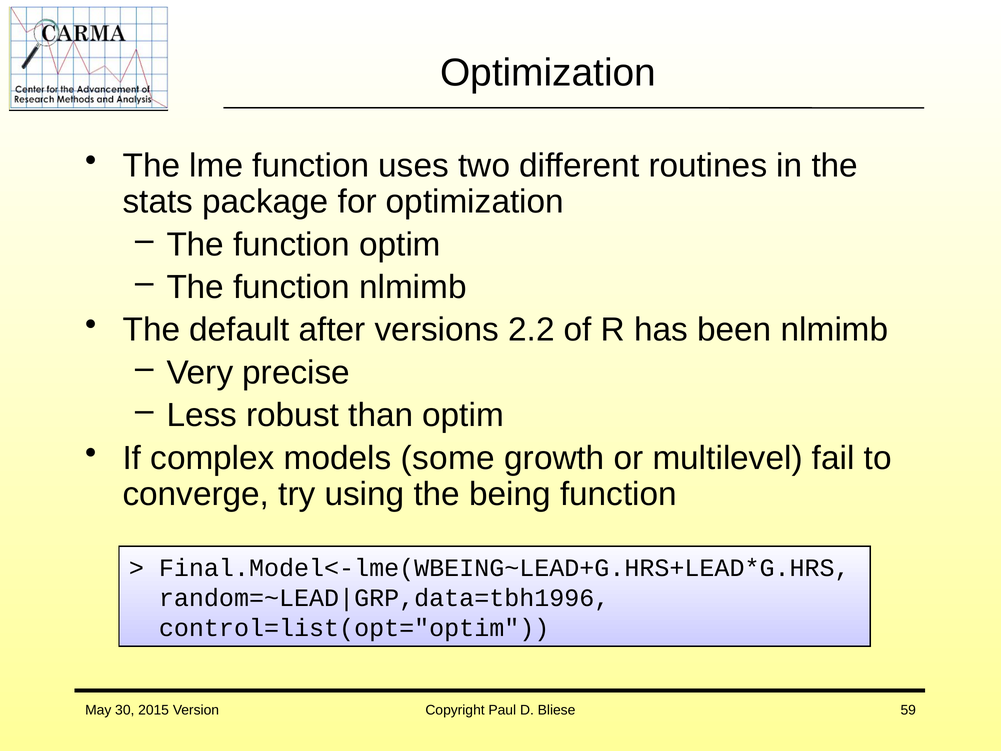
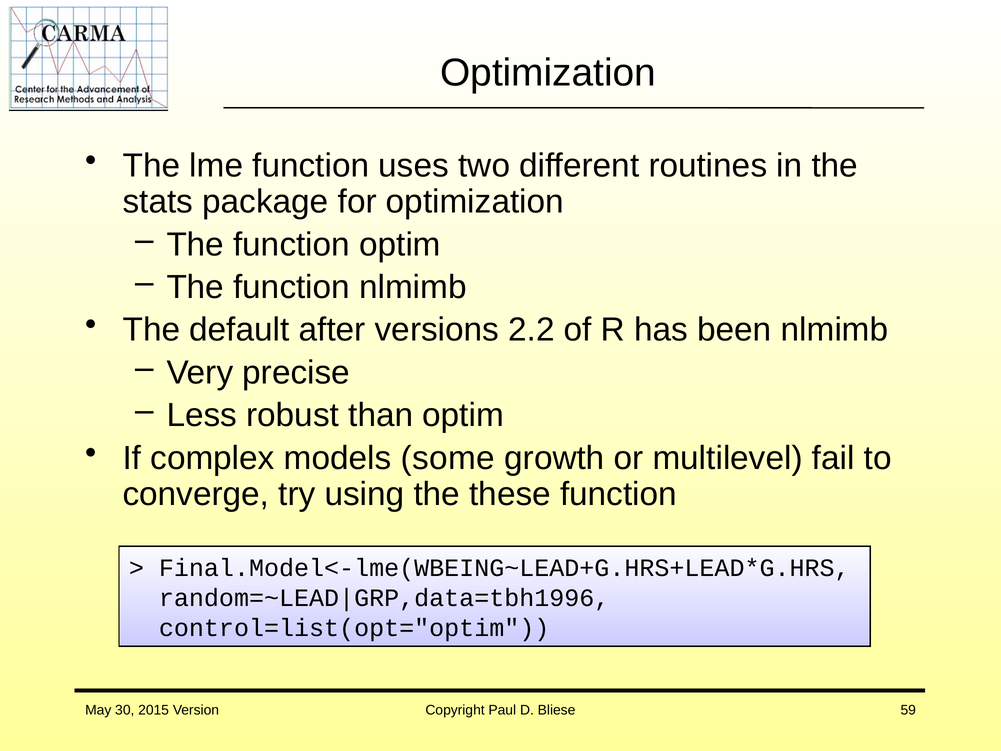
being: being -> these (510, 494)
